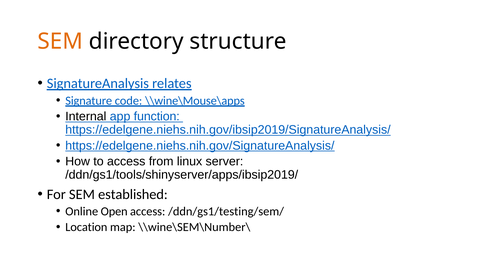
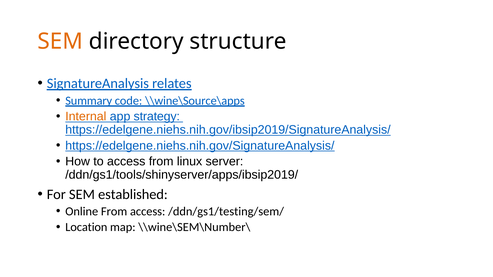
Signature: Signature -> Summary (89, 101)
\\wine\Mouse\apps: \\wine\Mouse\apps -> \\wine\Source\apps (195, 101)
Internal colour: black -> orange (86, 117)
function: function -> strategy (157, 117)
Online Open: Open -> From (114, 212)
